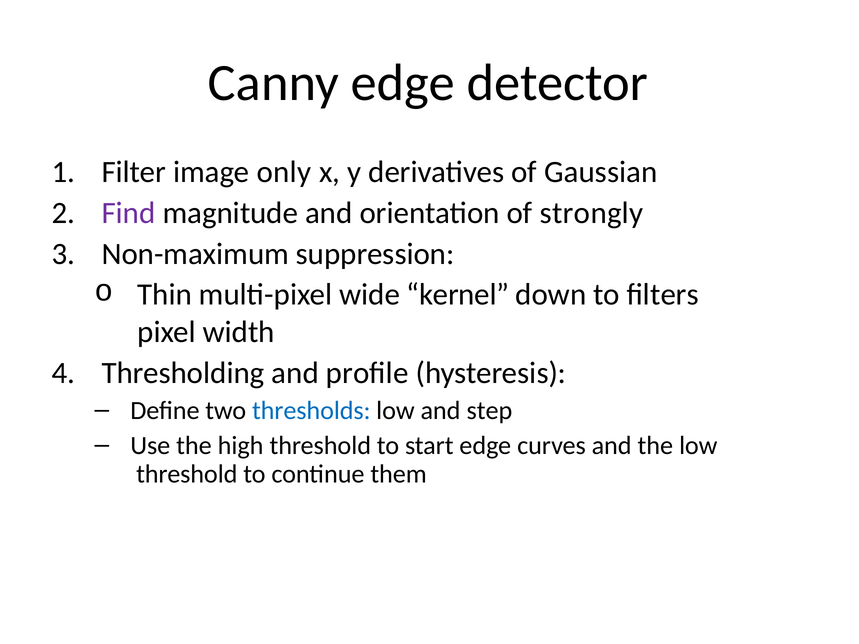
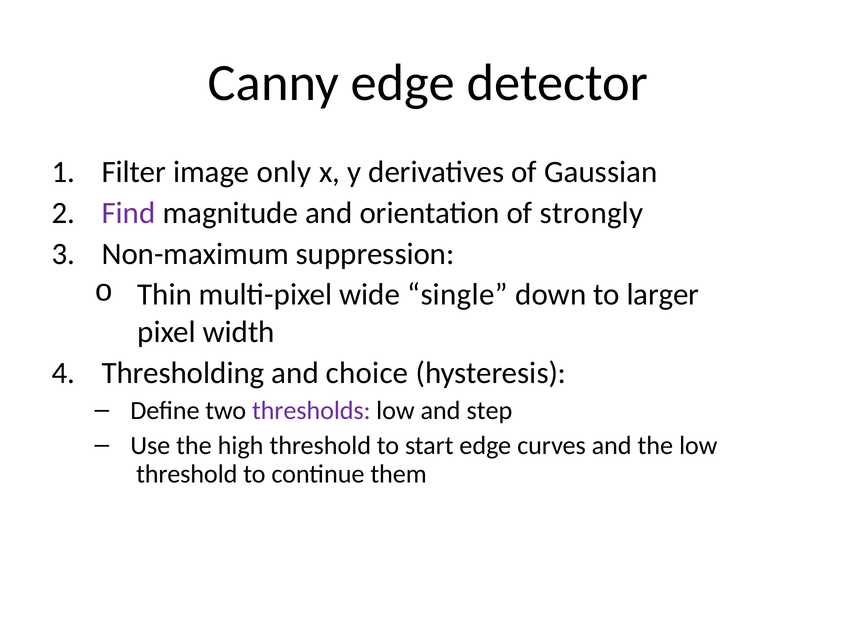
kernel: kernel -> single (458, 295)
ﬁlters: ﬁlters -> larger (663, 295)
proﬁle: proﬁle -> choice (367, 373)
thresholds colour: blue -> purple (311, 411)
